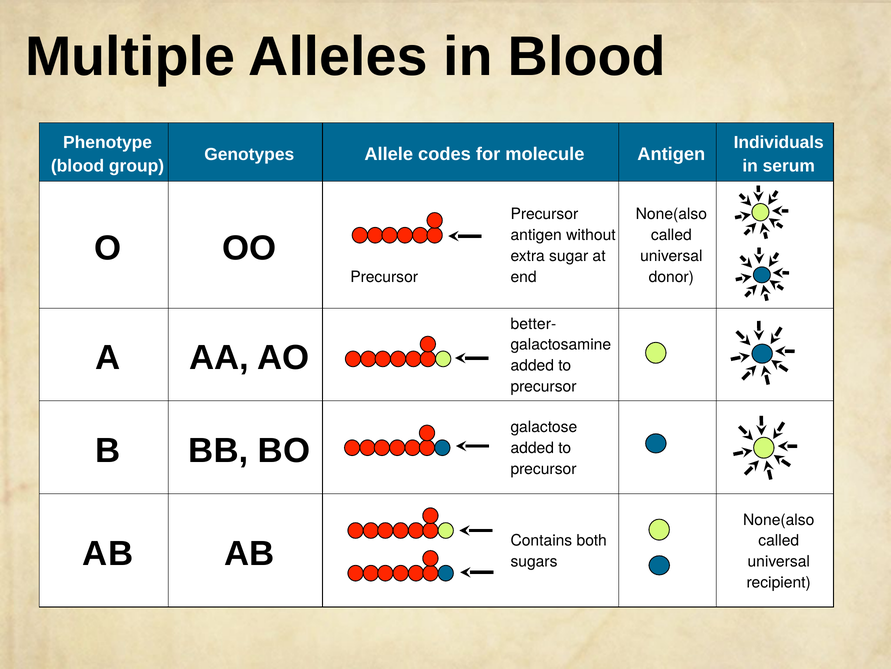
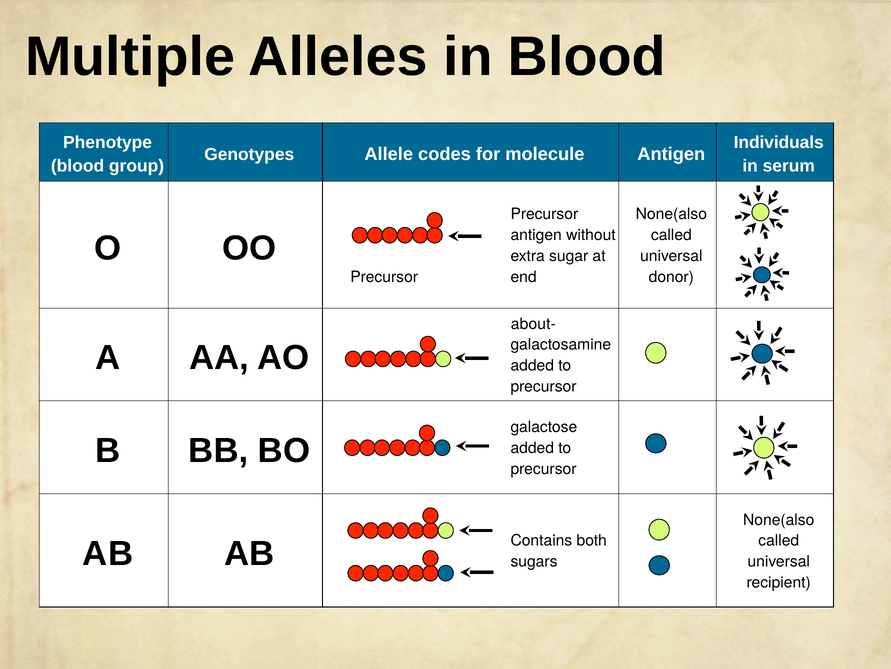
better-: better- -> about- (533, 324)
